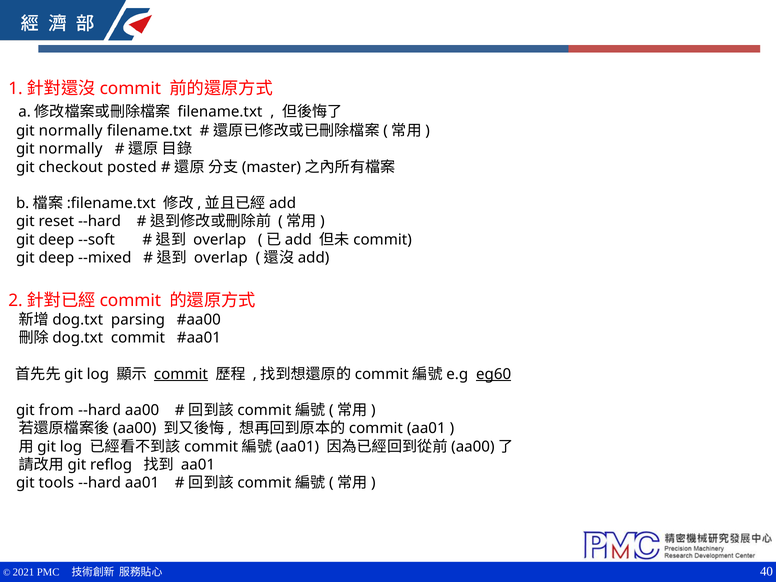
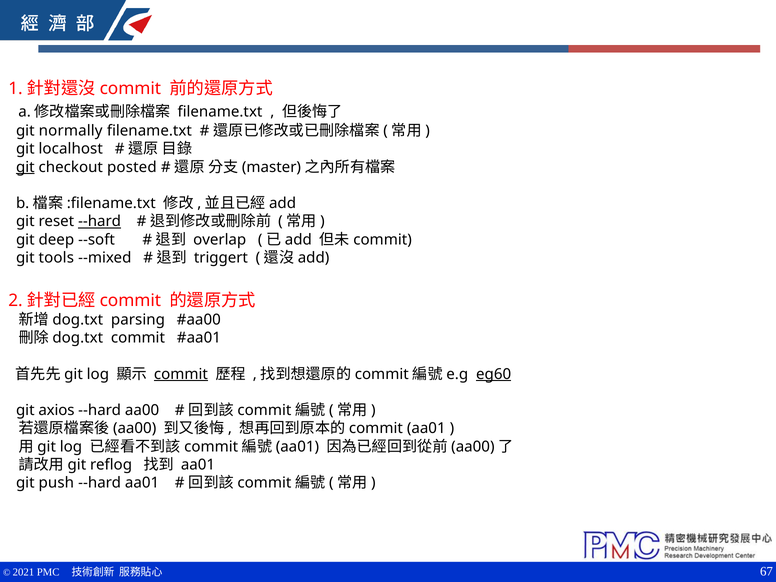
normally: normally -> localhost (71, 149)
git underline: none -> present (25, 167)
--hard underline: none -> present (100, 221)
deep: deep -> tools (56, 258)
overlap: overlap -> triggert (221, 258)
from: from -> axios (56, 410)
tools: tools -> push (56, 483)
40: 40 -> 67 (766, 571)
